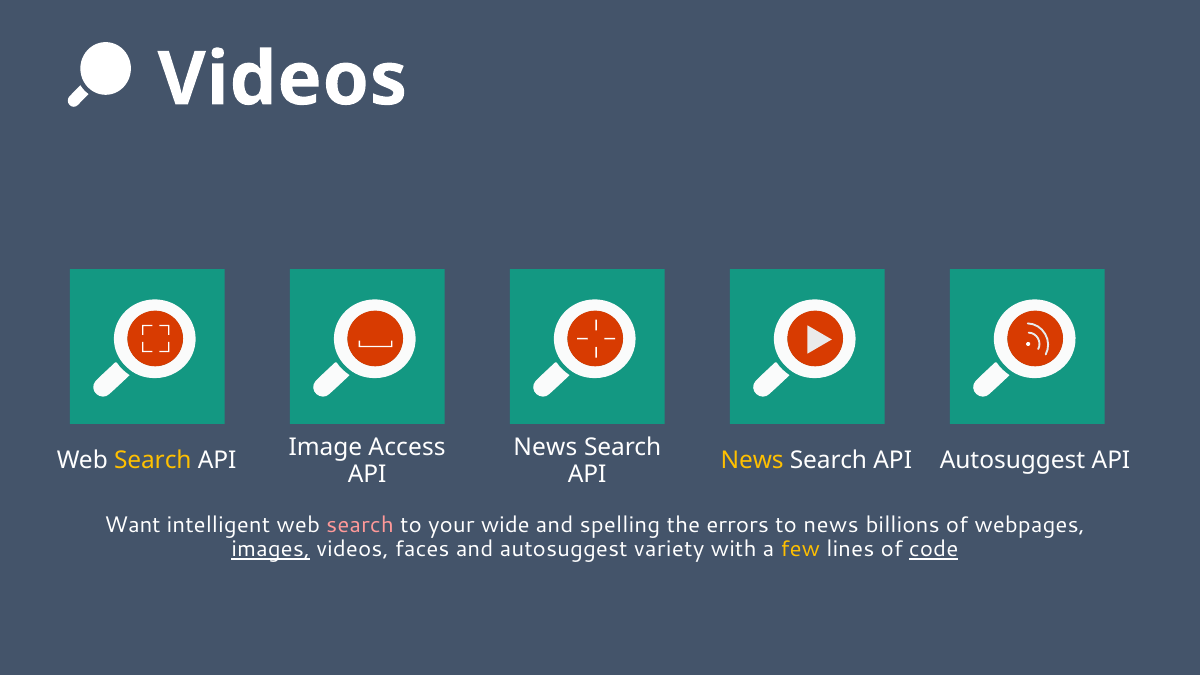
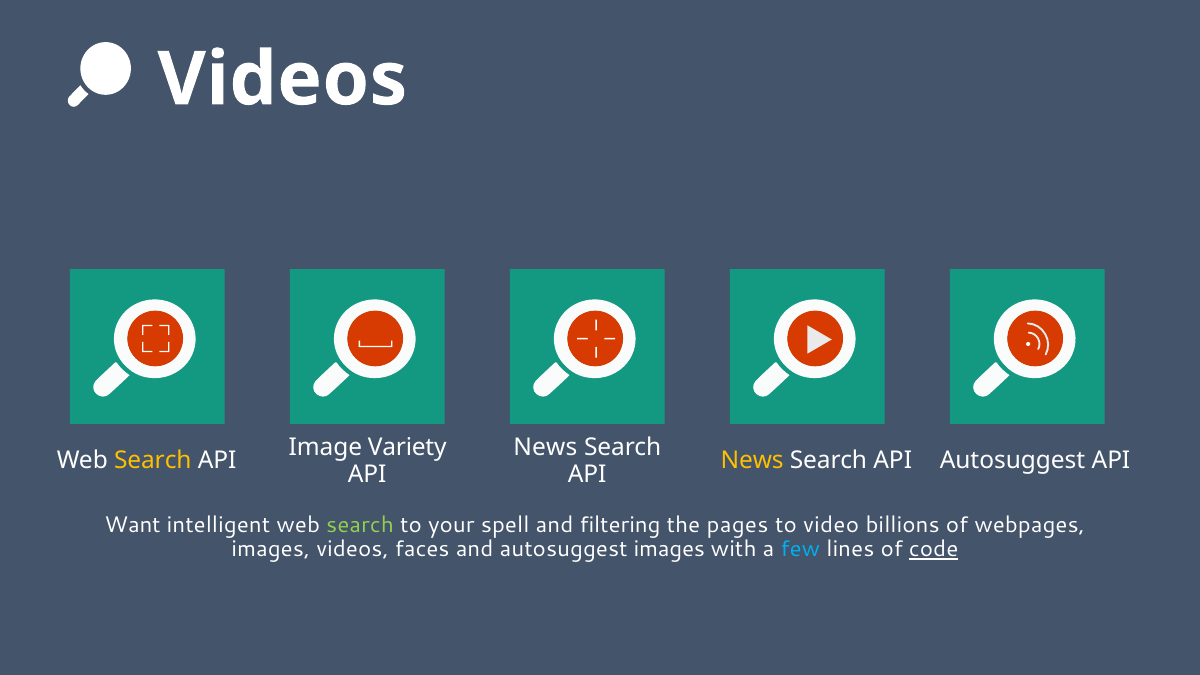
Access: Access -> Variety (407, 448)
search colour: pink -> light green (360, 525)
wide: wide -> spell (505, 525)
spelling: spelling -> filtering (620, 525)
errors: errors -> pages (738, 525)
to news: news -> video (831, 525)
images underline: present -> none (271, 549)
autosuggest variety: variety -> images (669, 549)
few colour: yellow -> light blue (800, 549)
